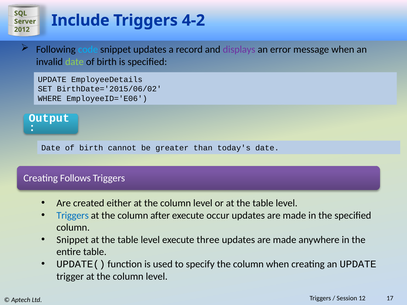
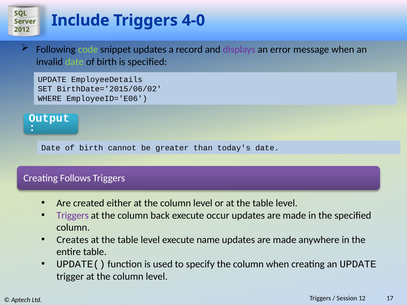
4-2: 4-2 -> 4-0 (193, 20)
code colour: light blue -> light green (88, 50)
Triggers colour: blue -> purple (73, 215)
after: after -> back (160, 215)
Snippet: Snippet -> Creates (73, 240)
three: three -> name (208, 240)
